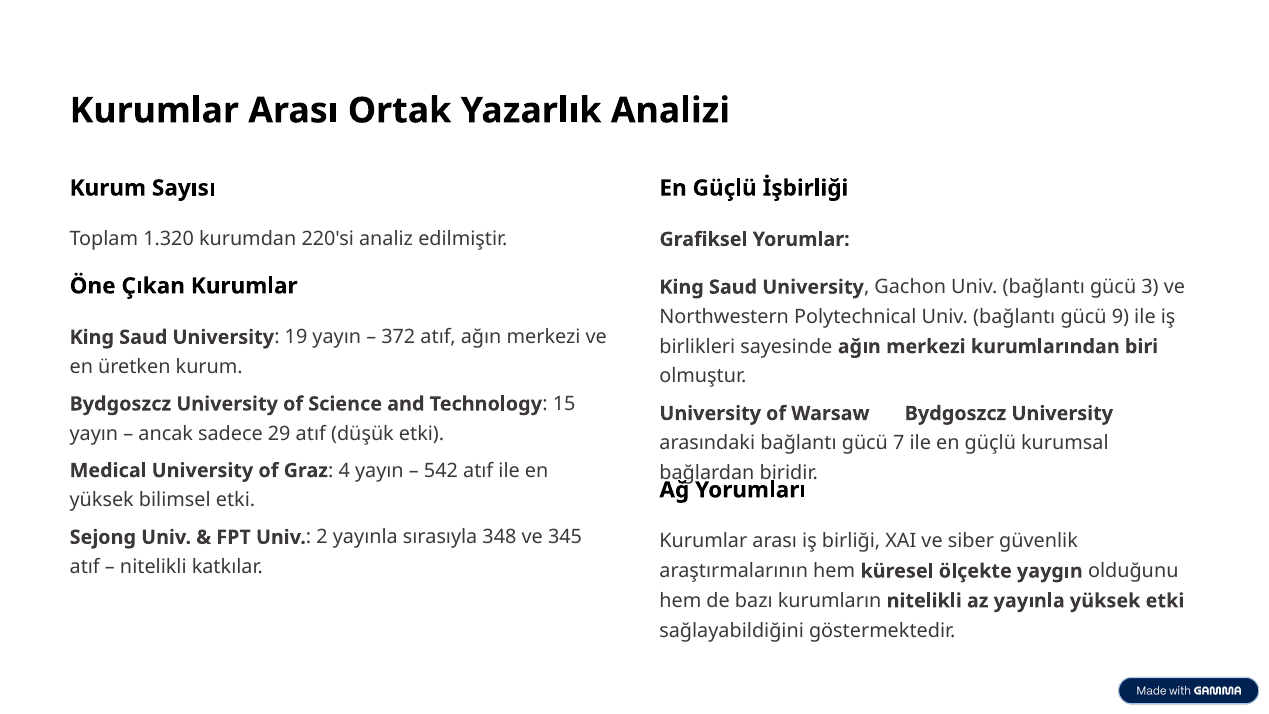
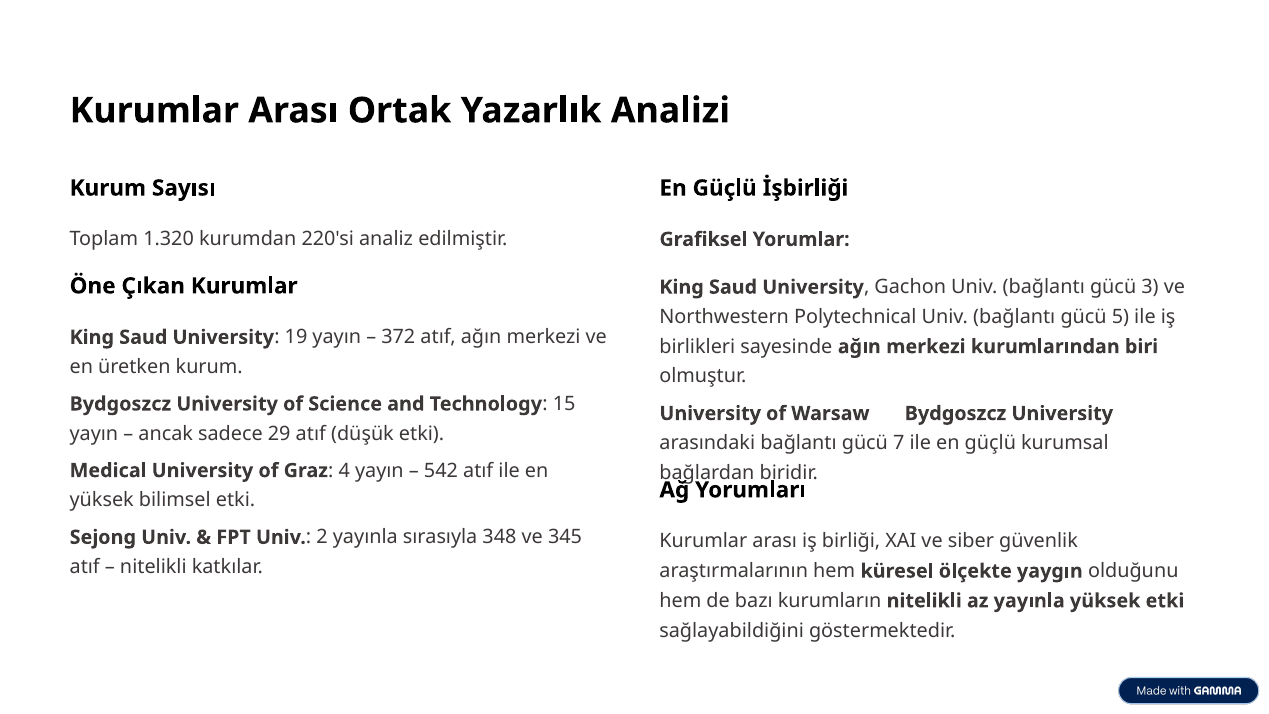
9: 9 -> 5 (1120, 317)
